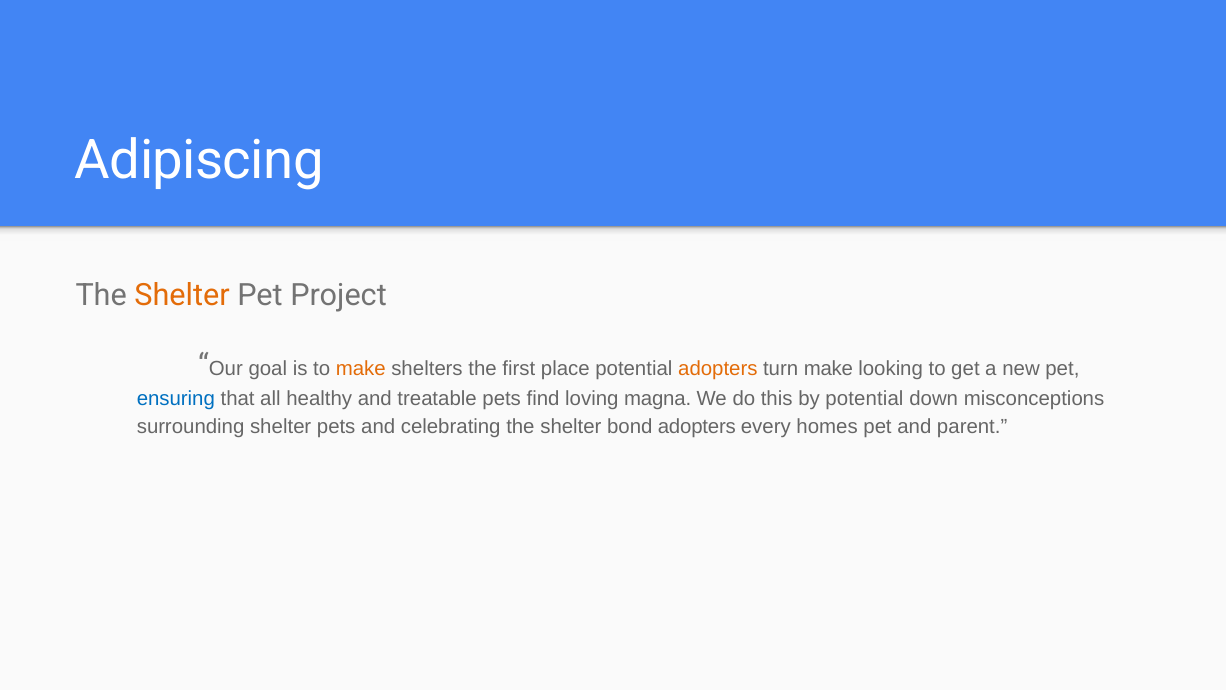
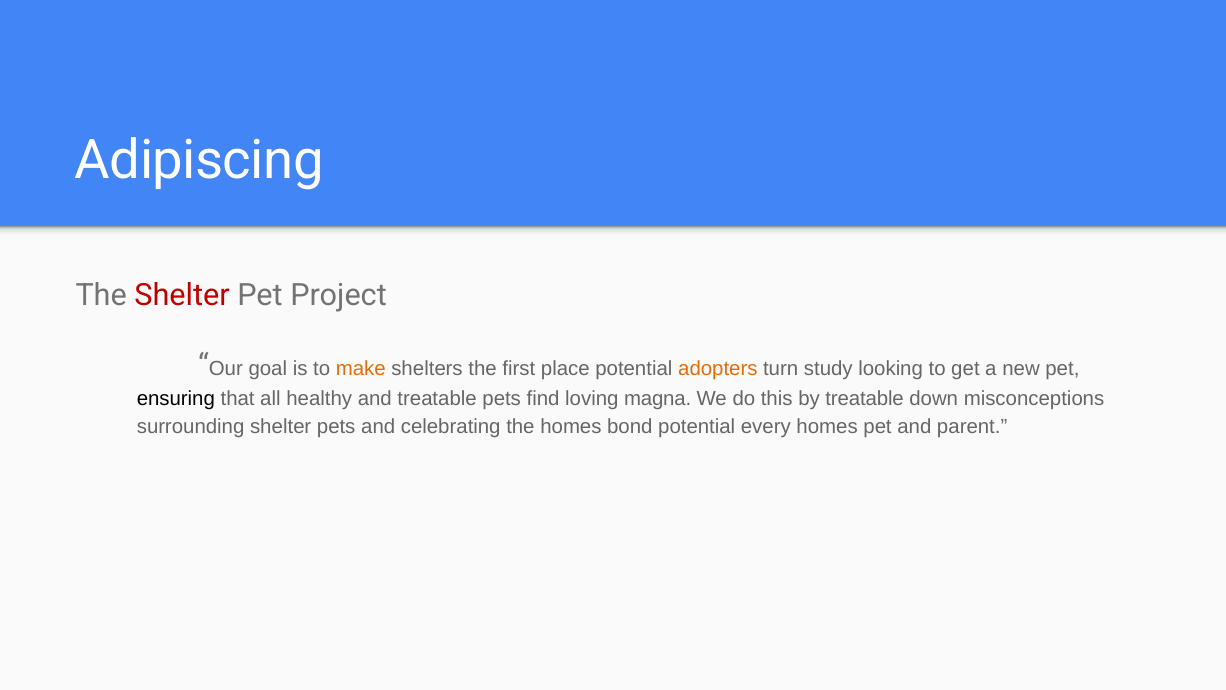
Shelter colour: orange -> red (182, 296)
turn make: make -> study (828, 368)
ensuring colour: blue -> black (176, 399)
by potential: potential -> treatable (865, 399)
celebrating the shelter: shelter -> homes (571, 427)
bond adopters: adopters -> potential (697, 427)
